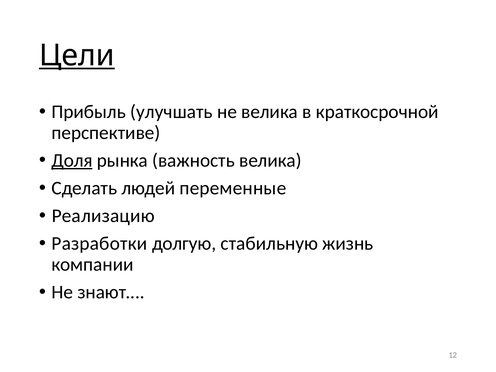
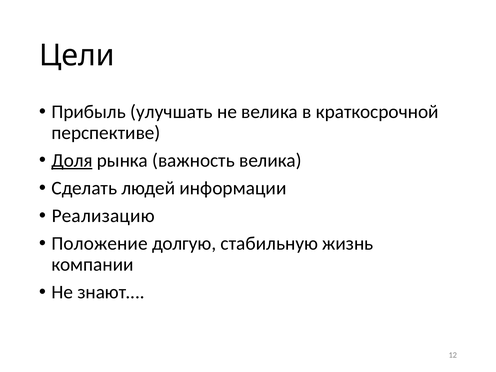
Цели underline: present -> none (77, 56)
переменные: переменные -> информации (233, 188)
Разработки: Разработки -> Положение (100, 244)
